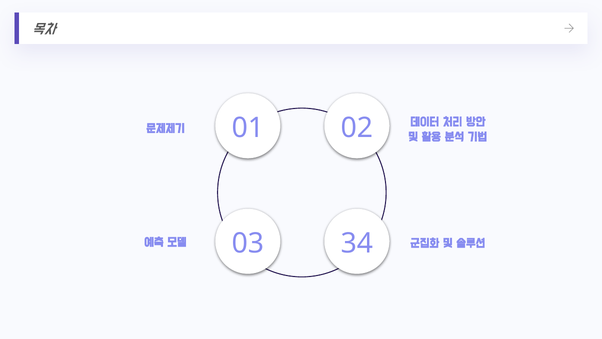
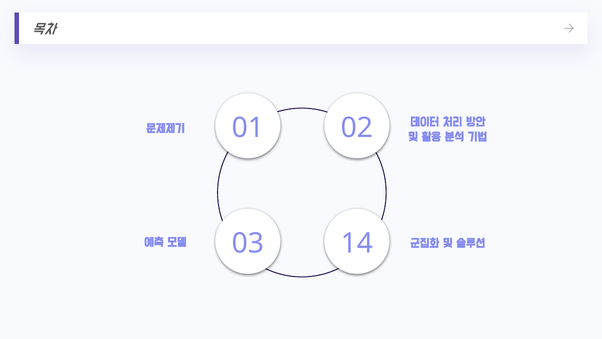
34: 34 -> 14 (357, 243)
